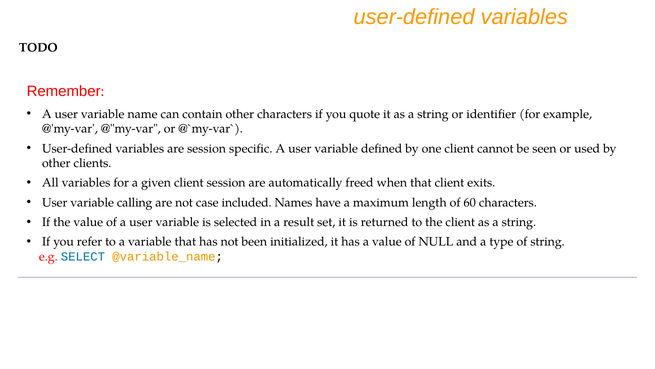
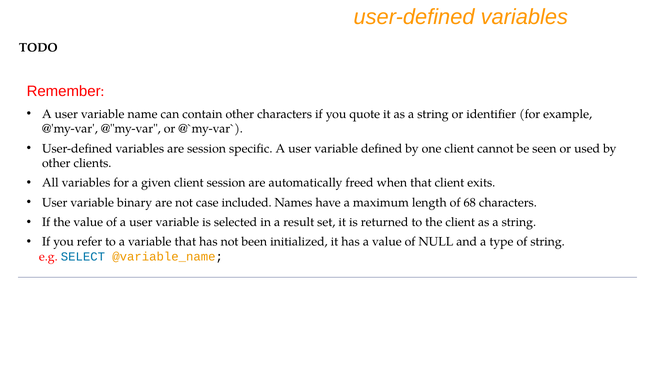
calling: calling -> binary (135, 202)
60: 60 -> 68 (470, 202)
